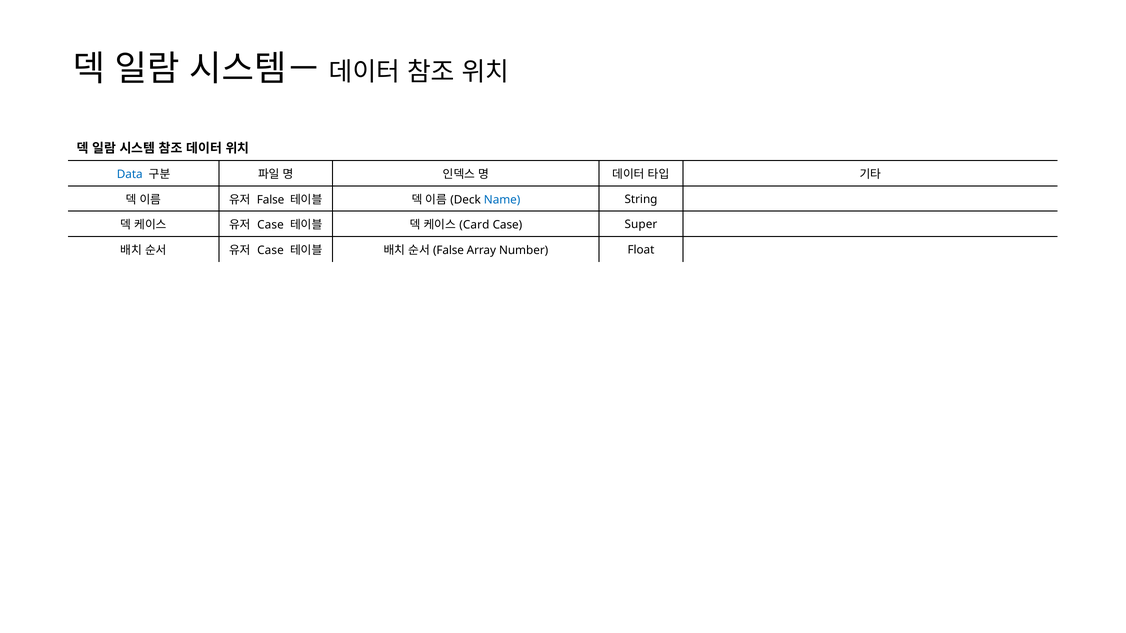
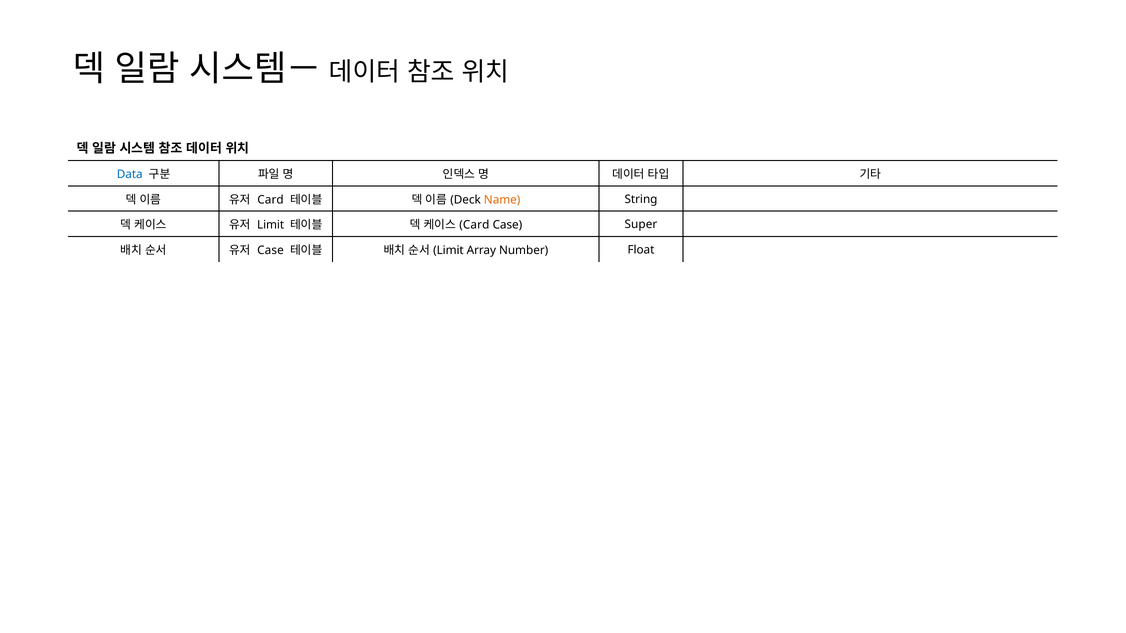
False: False -> Card (270, 200)
Name colour: blue -> orange (502, 200)
Case: Case -> Limit (271, 225)
False: False -> Limit (448, 251)
